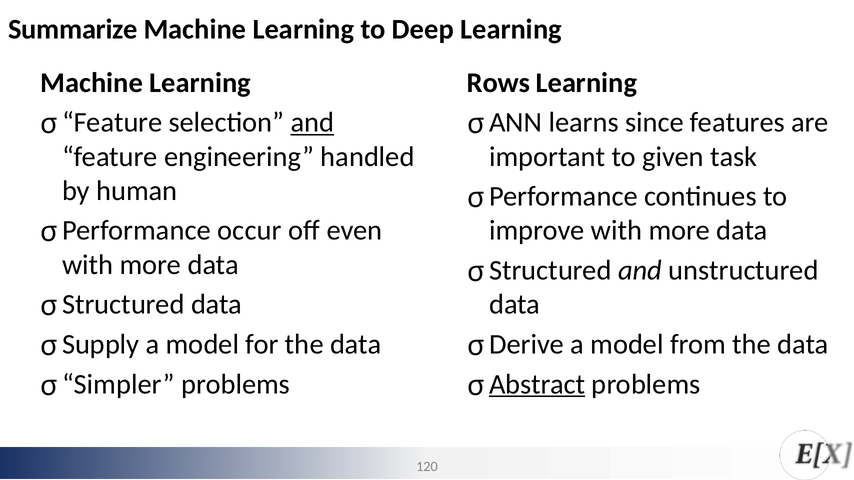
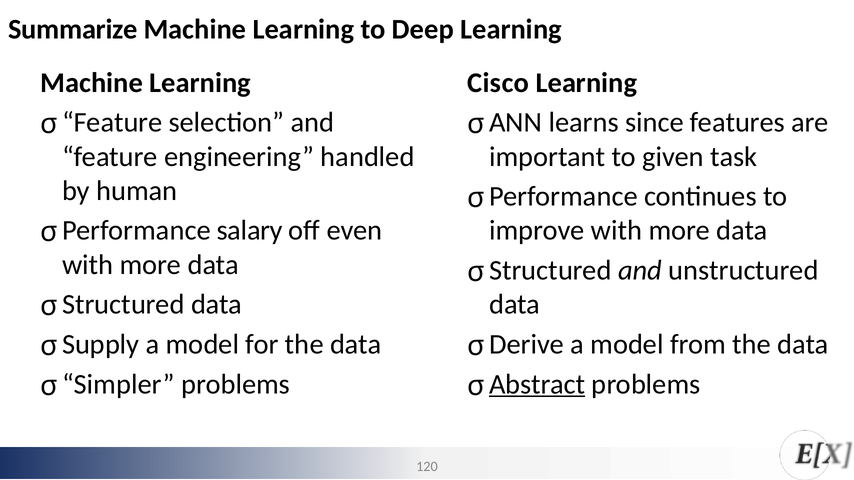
Rows: Rows -> Cisco (498, 83)
and underline: present -> none (312, 123)
occur: occur -> salary (250, 231)
